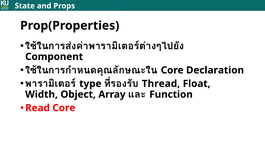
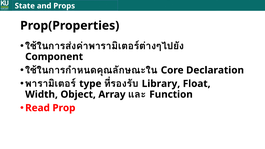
Thread: Thread -> Library (161, 84)
Read Core: Core -> Prop (64, 108)
